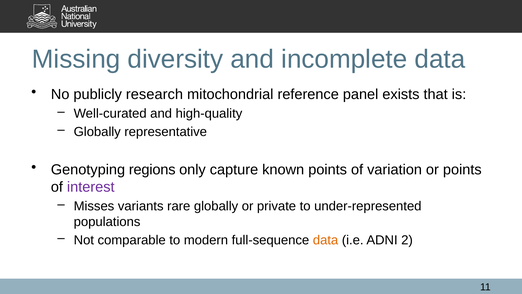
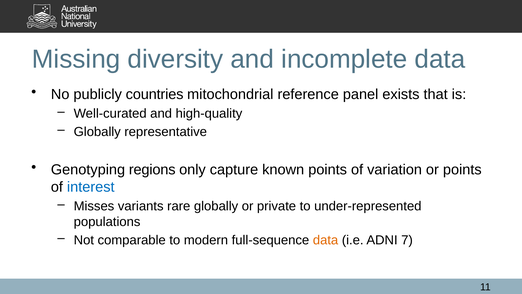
research: research -> countries (155, 94)
interest colour: purple -> blue (91, 187)
2: 2 -> 7 (407, 240)
